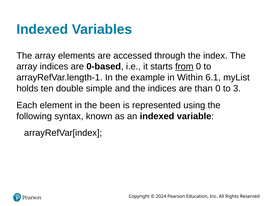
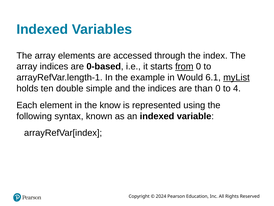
Within: Within -> Would (190, 77)
myList underline: none -> present (236, 77)
3: 3 -> 4 (237, 88)
been: been -> know (110, 105)
